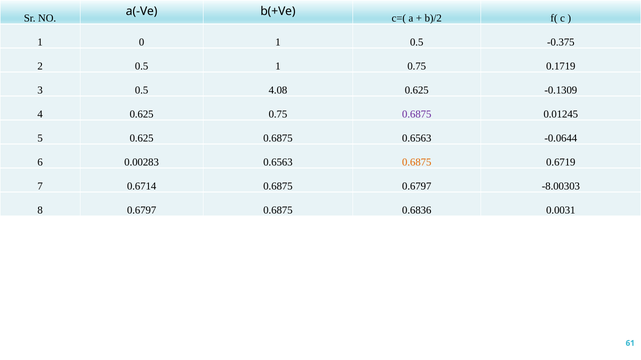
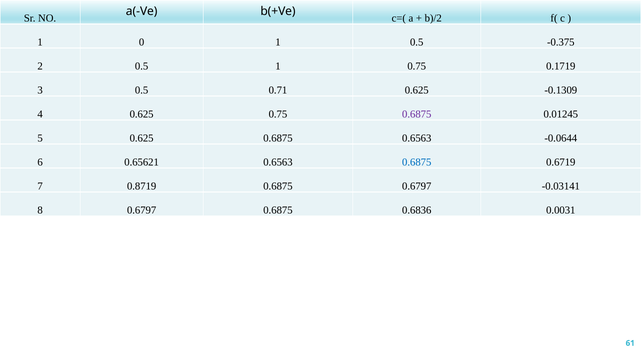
4.08: 4.08 -> 0.71 (278, 90)
0.00283: 0.00283 -> 0.65621 (142, 162)
0.6875 colour: orange -> blue (417, 162)
0.6714: 0.6714 -> 0.8719 (142, 186)
-8.00303: -8.00303 -> -0.03141 (561, 186)
